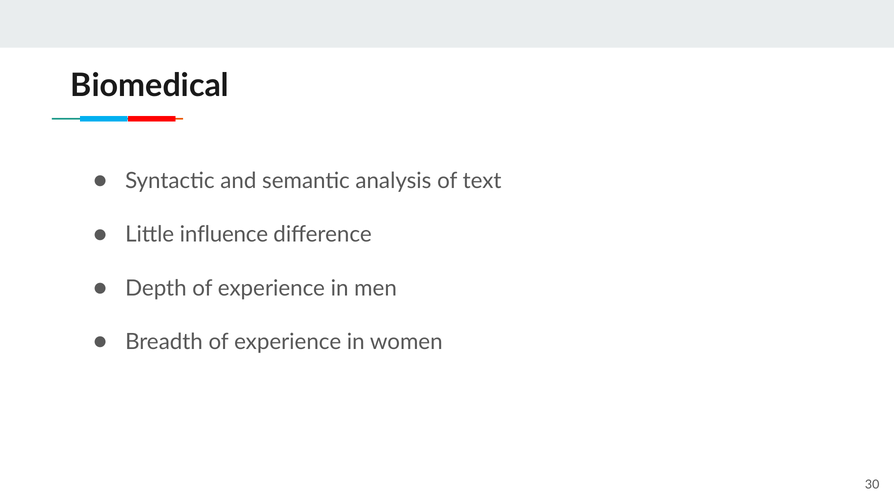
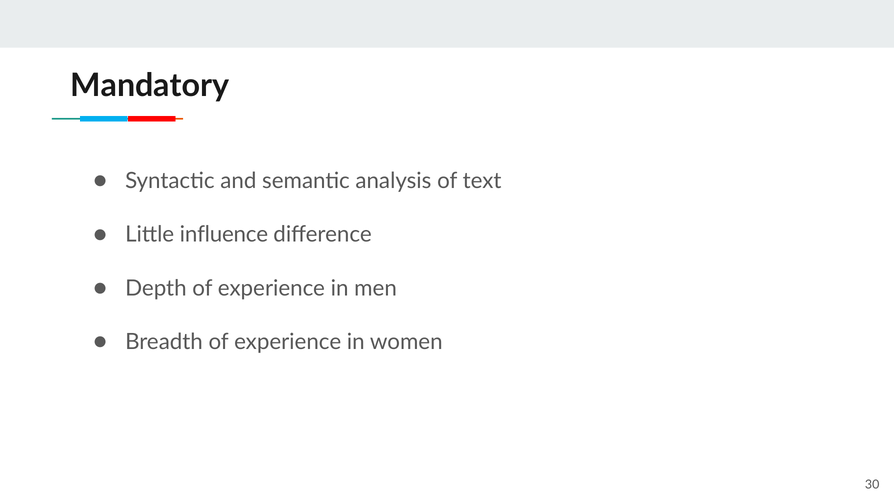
Biomedical: Biomedical -> Mandatory (150, 86)
